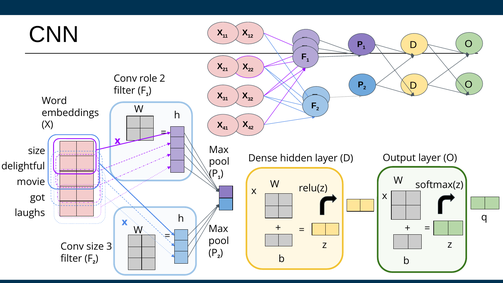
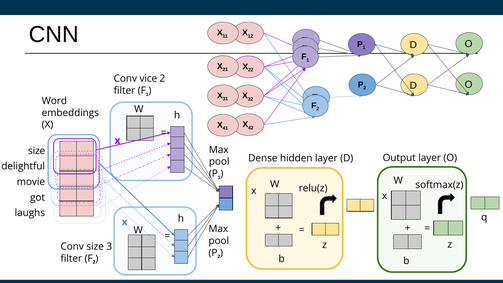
role: role -> vice (148, 79)
